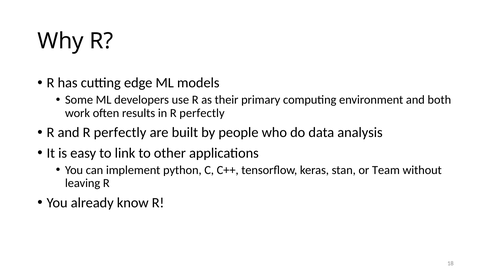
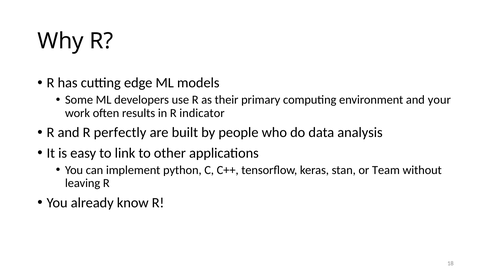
both: both -> your (439, 100)
in R perfectly: perfectly -> indicator (202, 113)
